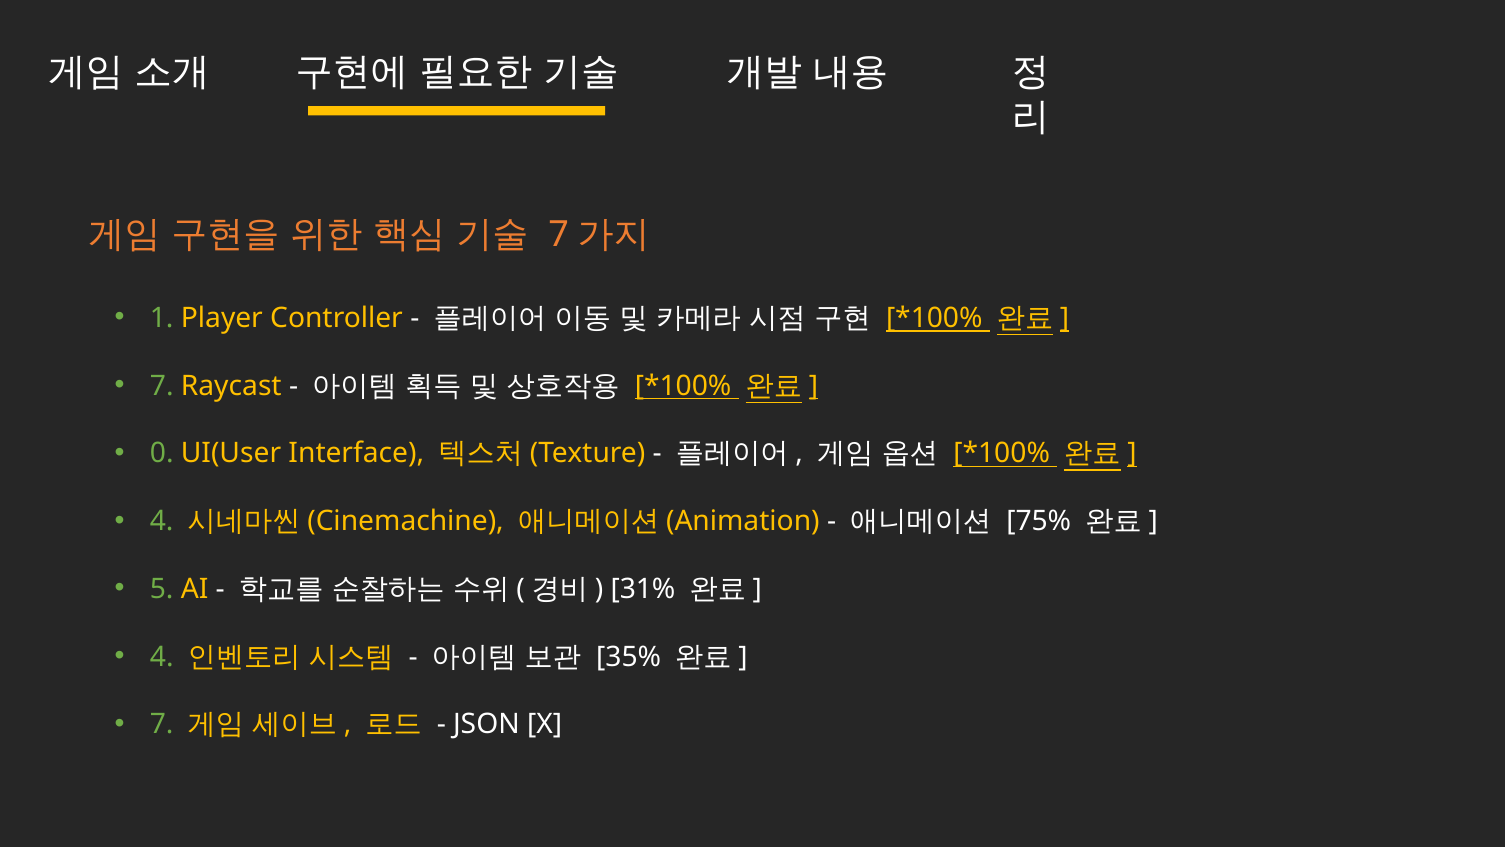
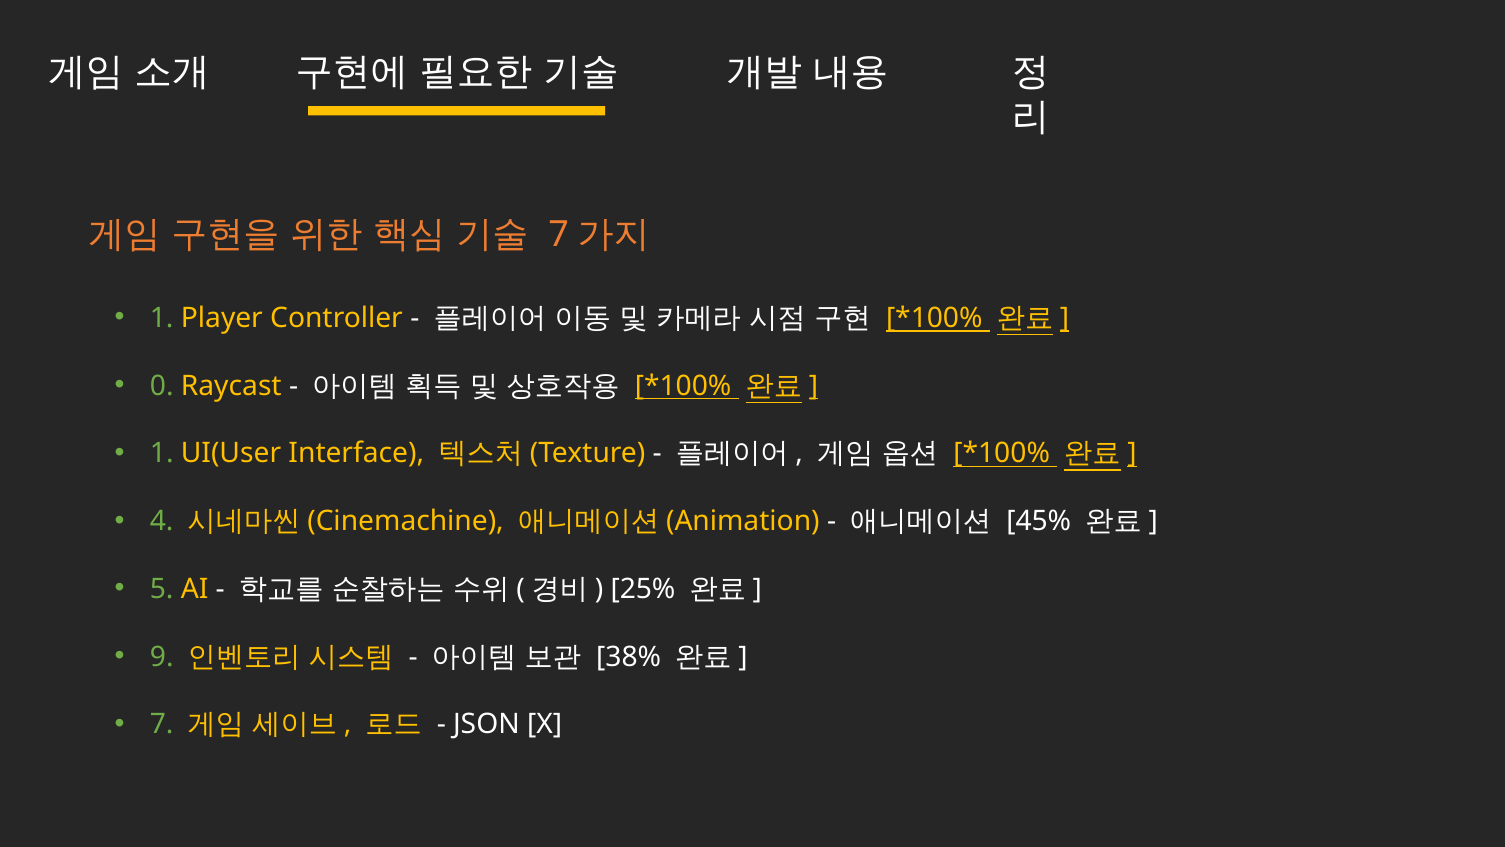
7: 7 -> 0 (162, 386)
0: 0 -> 1 (162, 453)
75%: 75% -> 45% (1039, 521)
31%: 31% -> 25% (643, 589)
4: 4 -> 9 (162, 657)
35%: 35% -> 38% (629, 657)
